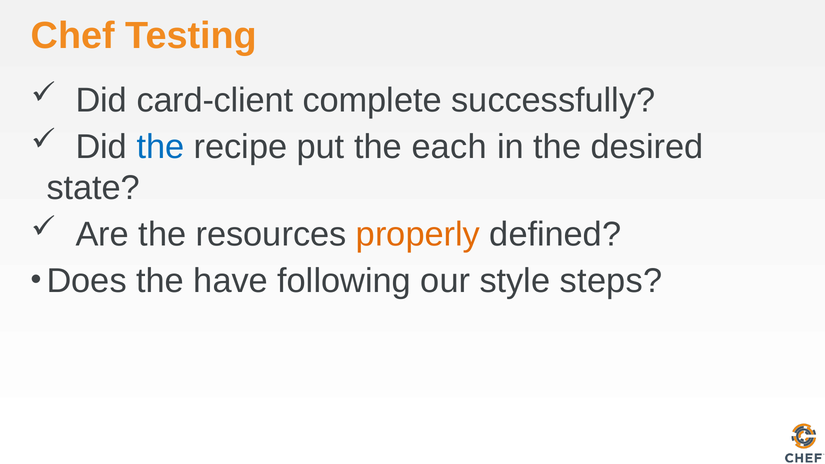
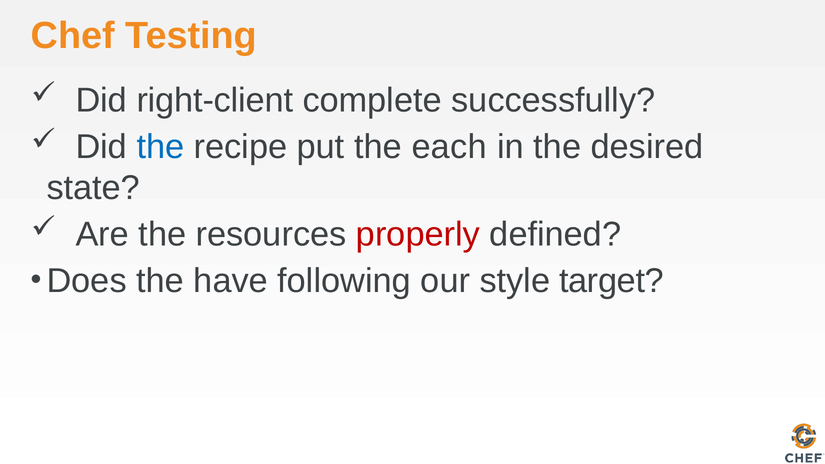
card-client: card-client -> right-client (215, 100)
properly colour: orange -> red (418, 234)
steps: steps -> target (611, 281)
